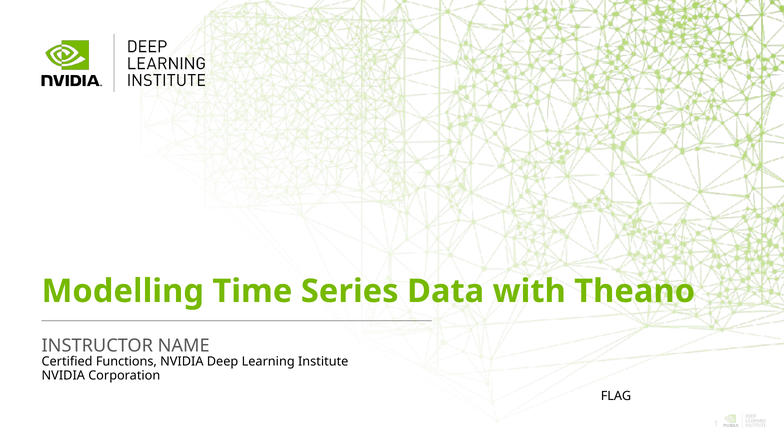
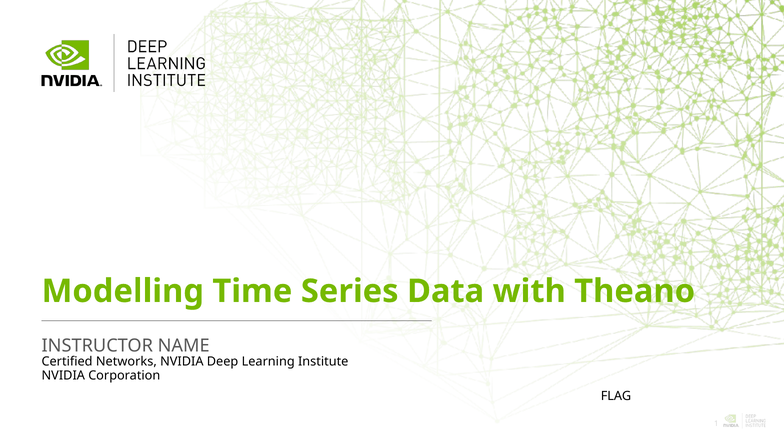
Functions: Functions -> Networks (126, 362)
